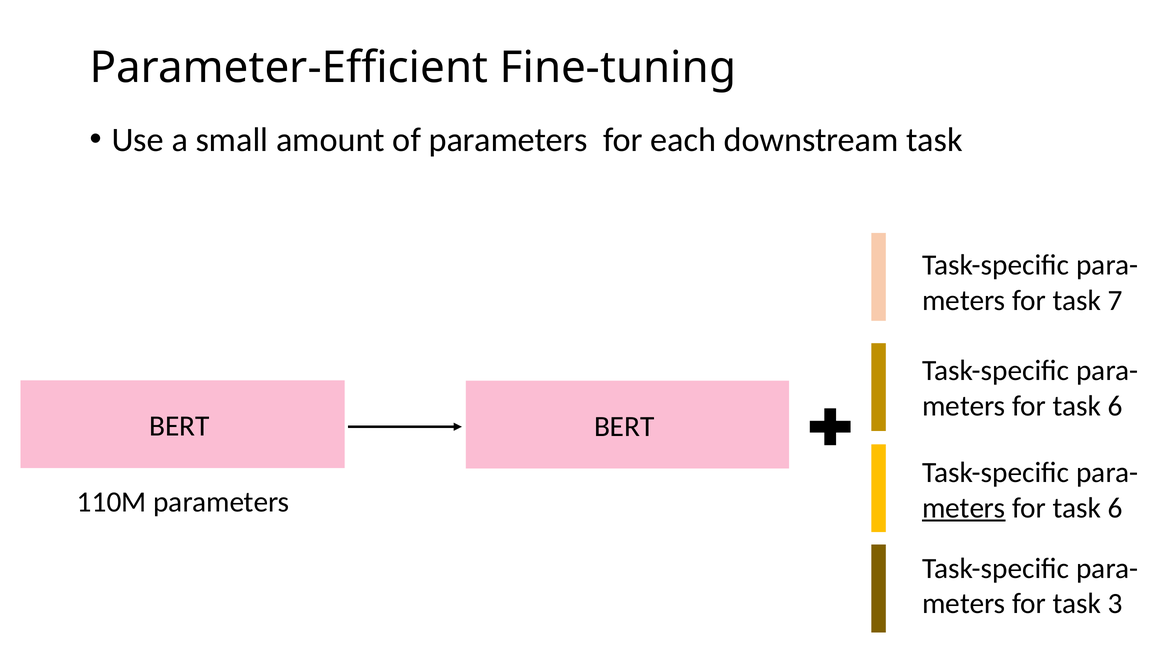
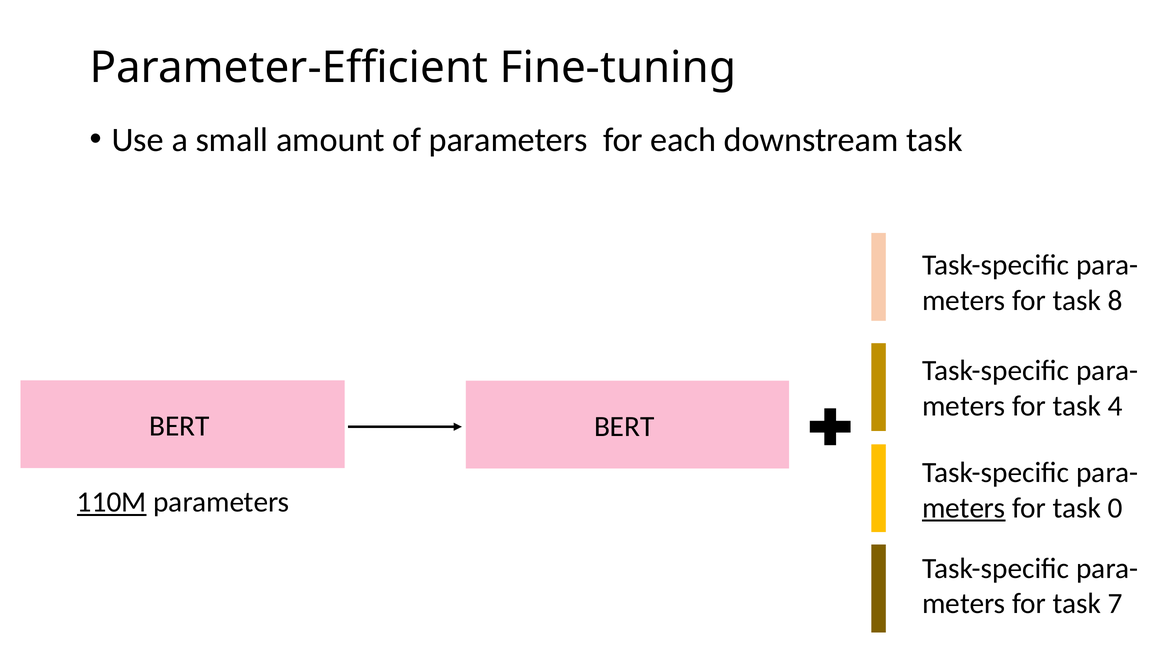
7: 7 -> 8 (1115, 301)
6: 6 -> 4 (1115, 406)
110M underline: none -> present (112, 503)
6: 6 -> 0 (1115, 508)
3: 3 -> 7 (1115, 604)
